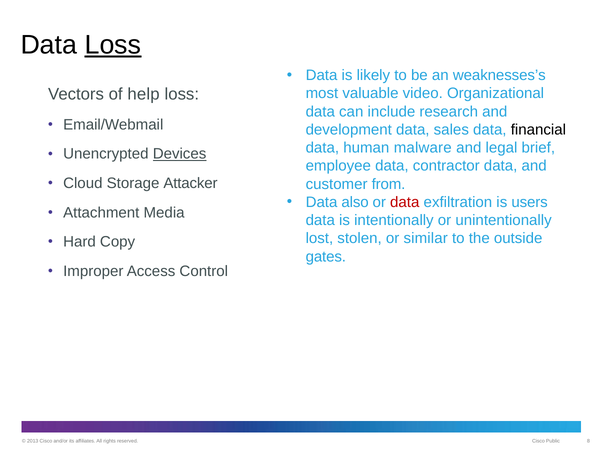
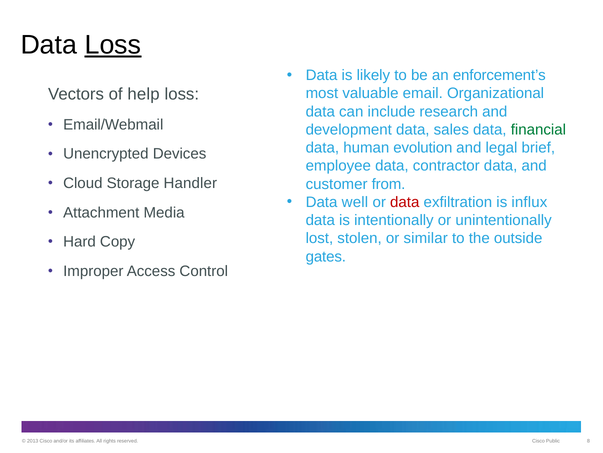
weaknesses’s: weaknesses’s -> enforcement’s (499, 75)
video: video -> email (423, 93)
financial colour: black -> green (538, 129)
malware: malware -> evolution (423, 148)
Devices underline: present -> none (180, 154)
Attacker: Attacker -> Handler (190, 183)
also: also -> well (355, 202)
users: users -> influx (529, 202)
